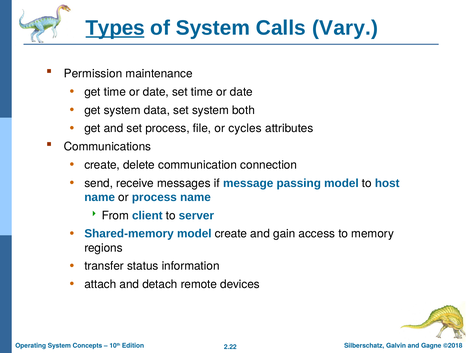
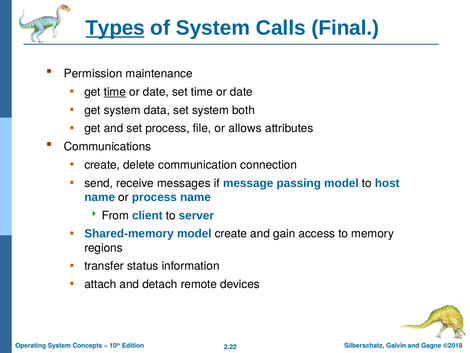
Vary: Vary -> Final (345, 28)
time underline: none -> present (115, 92)
cycles: cycles -> allows (245, 128)
